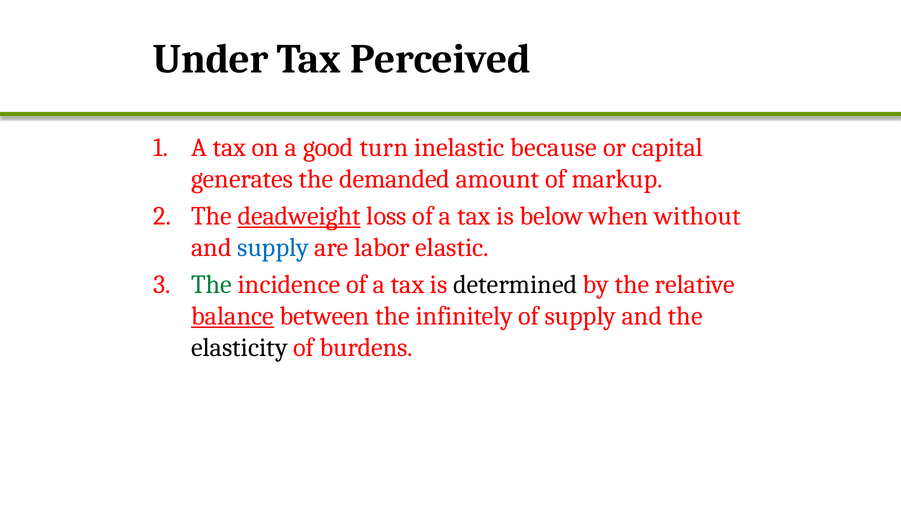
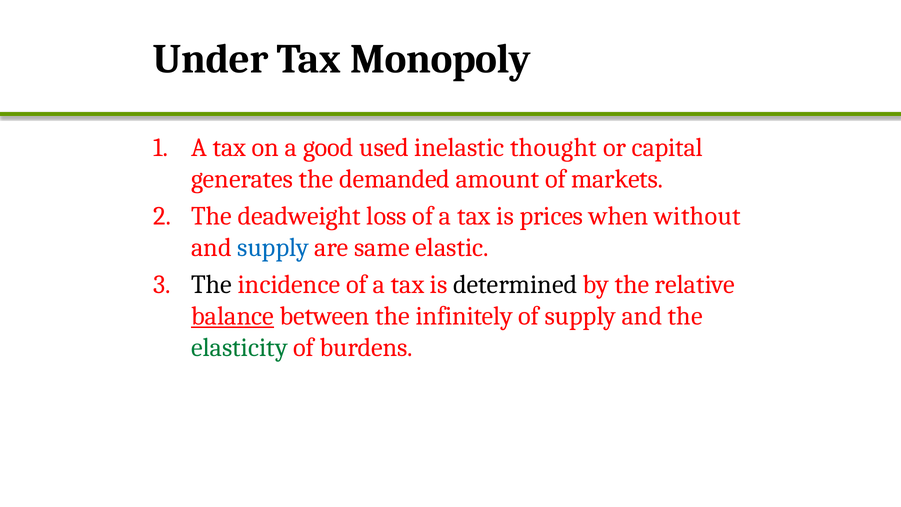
Perceived: Perceived -> Monopoly (440, 59)
turn: turn -> used (384, 148)
because: because -> thought (554, 148)
markup: markup -> markets (617, 179)
deadweight underline: present -> none (299, 216)
below: below -> prices (551, 216)
labor: labor -> same (382, 247)
The colour: green -> black (212, 284)
elasticity colour: black -> green (239, 347)
